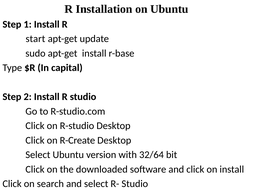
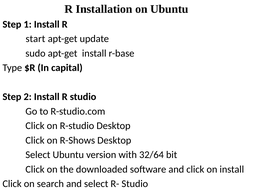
R-Create: R-Create -> R-Shows (77, 140)
